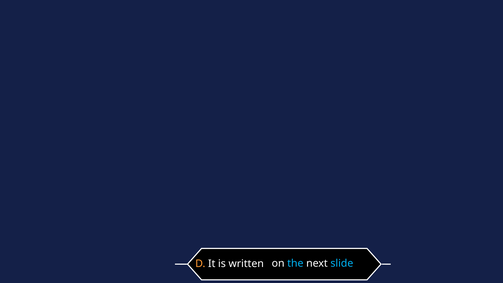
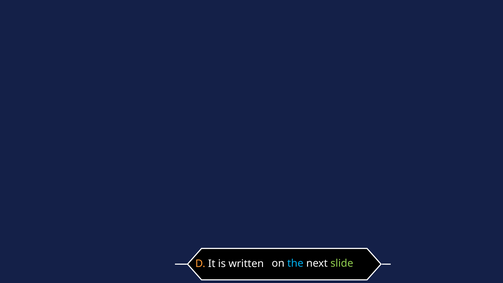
slide colour: light blue -> light green (342, 263)
